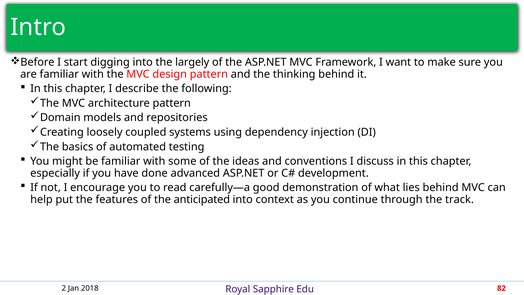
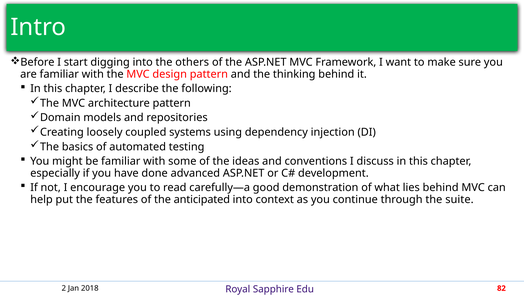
largely: largely -> others (192, 62)
track: track -> suite (459, 199)
